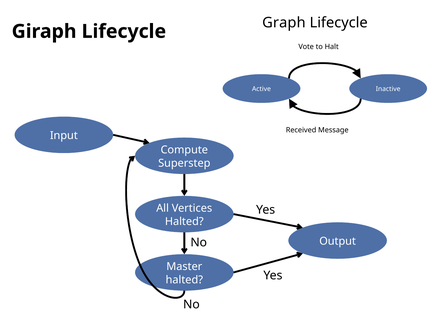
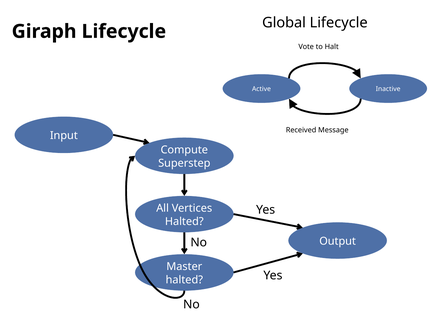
Graph: Graph -> Global (284, 23)
